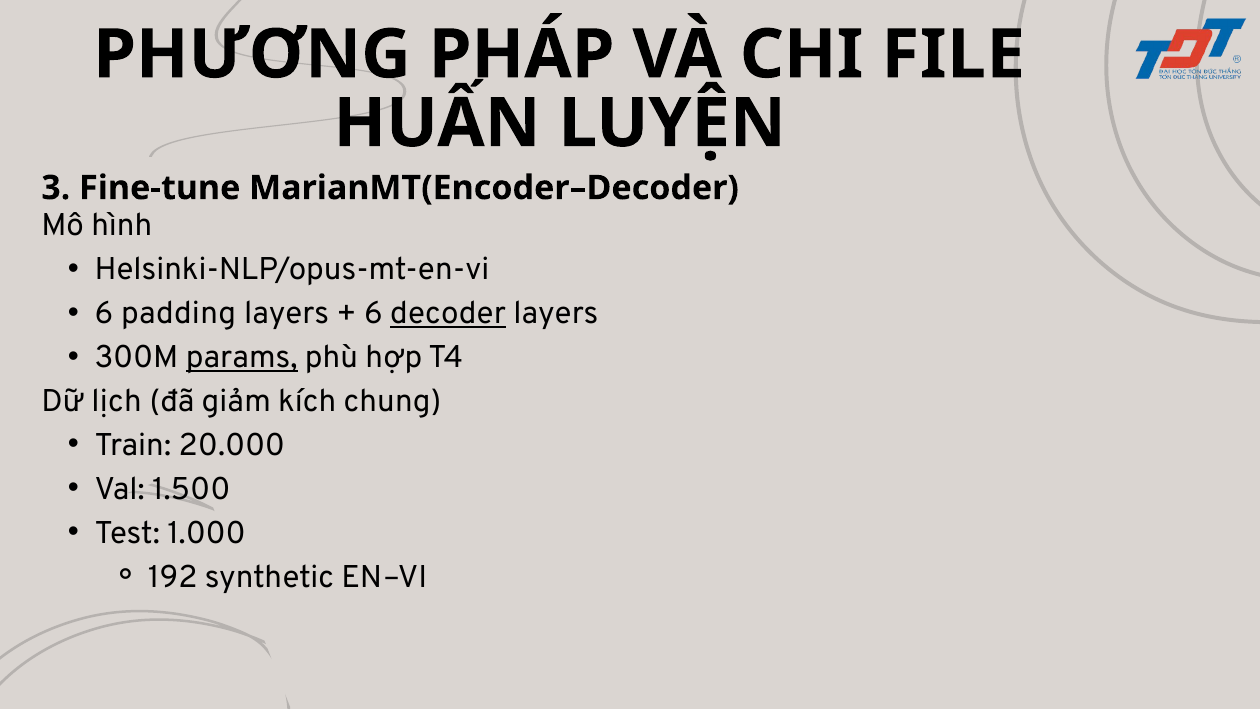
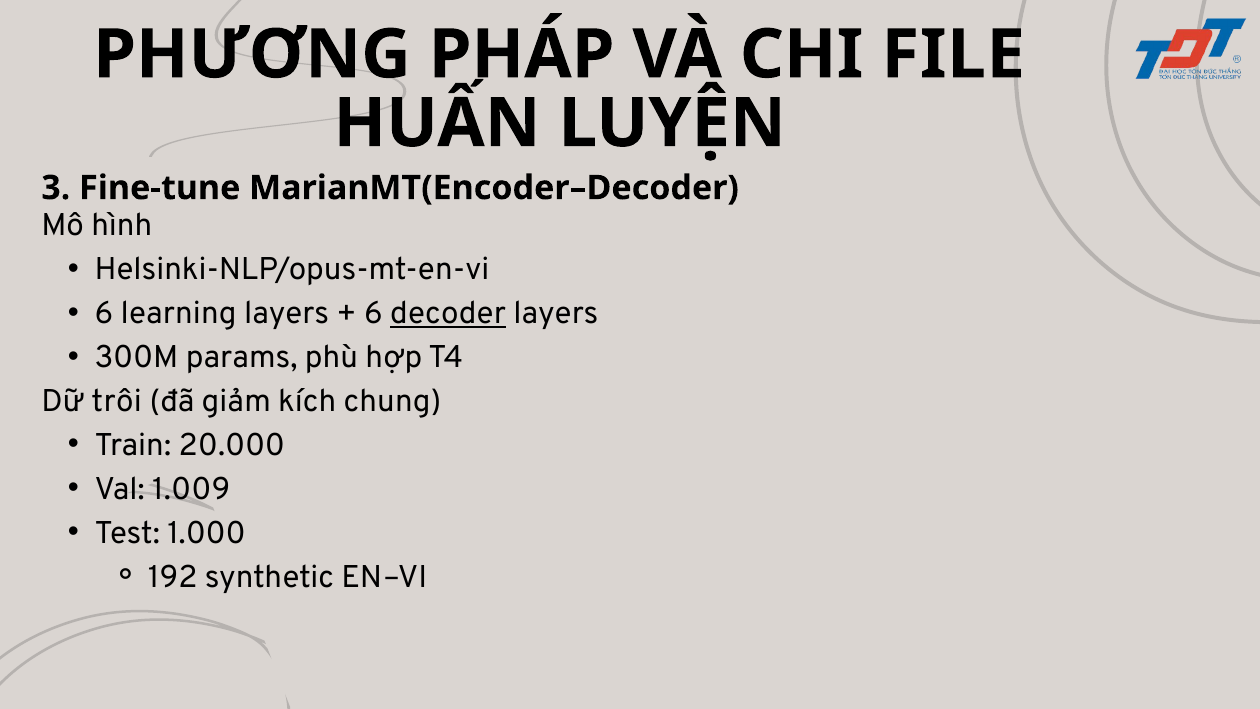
padding: padding -> learning (179, 313)
params underline: present -> none (242, 357)
lịch: lịch -> trôi (117, 401)
1.500: 1.500 -> 1.009 (191, 489)
